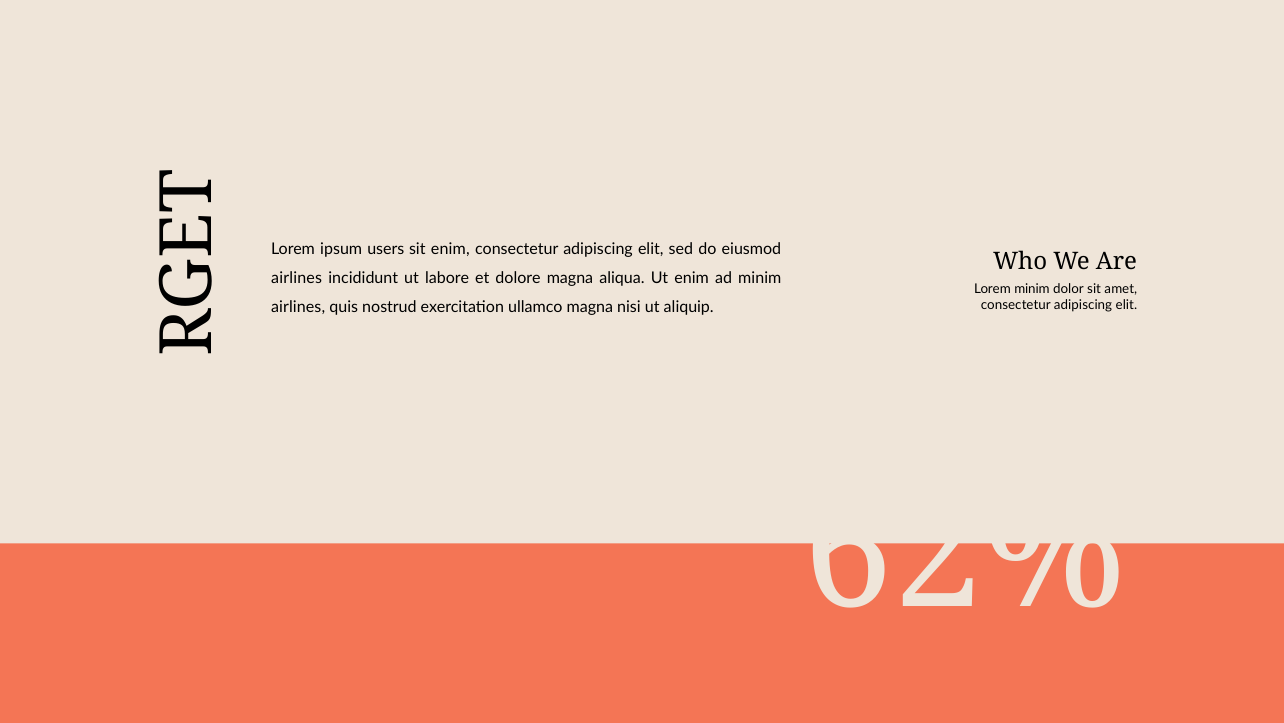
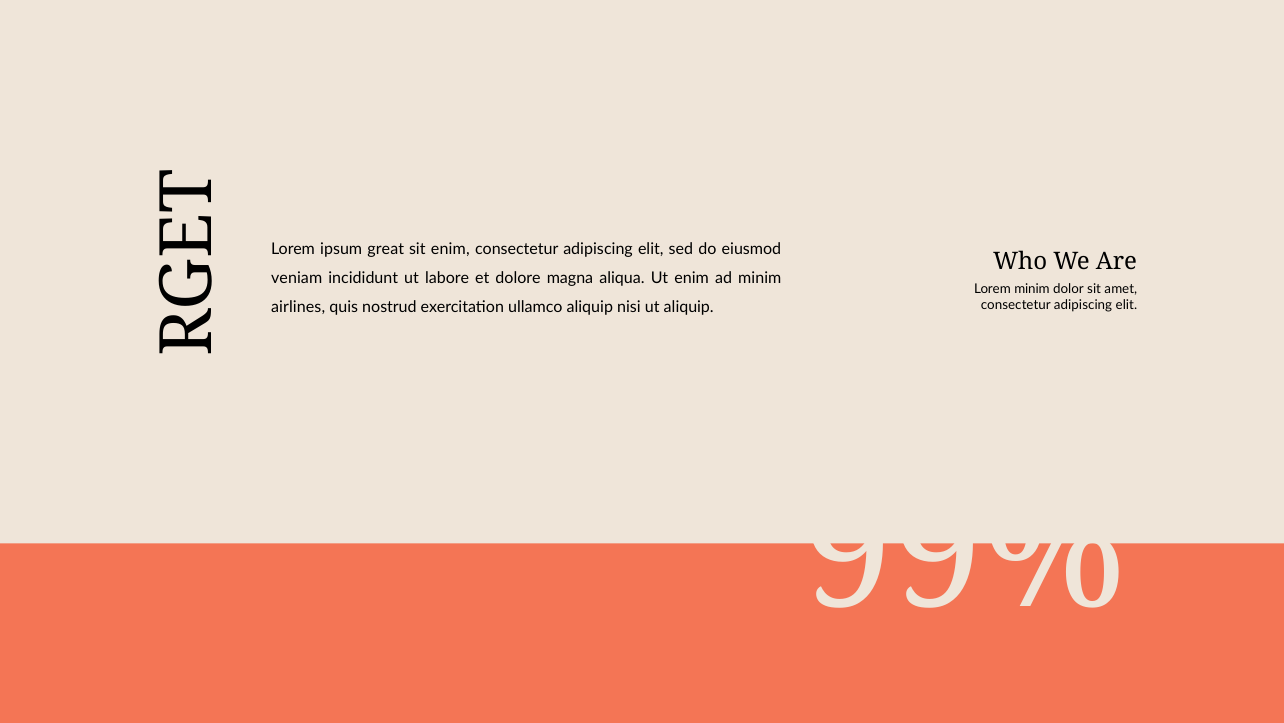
users: users -> great (386, 249)
airlines: airlines -> veniam (297, 278)
ullamco magna: magna -> aliquip (590, 307)
62%: 62% -> 99% (965, 553)
